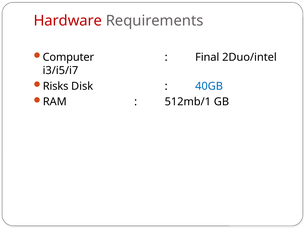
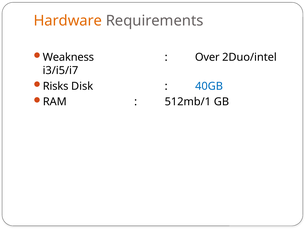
Hardware colour: red -> orange (68, 21)
Computer: Computer -> Weakness (68, 57)
Final: Final -> Over (207, 57)
